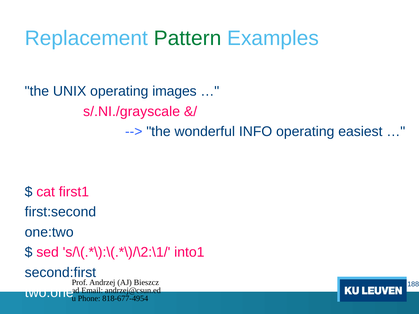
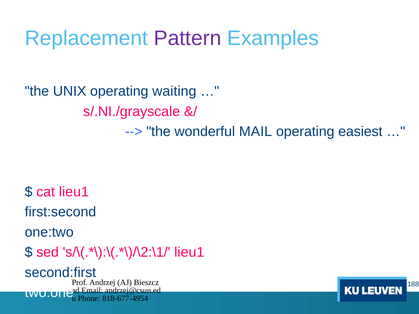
Pattern colour: green -> purple (188, 38)
images: images -> waiting (174, 91)
INFO: INFO -> MAIL (256, 132)
cat first1: first1 -> lieu1 (74, 192)
into1: into1 -> lieu1 (189, 252)
